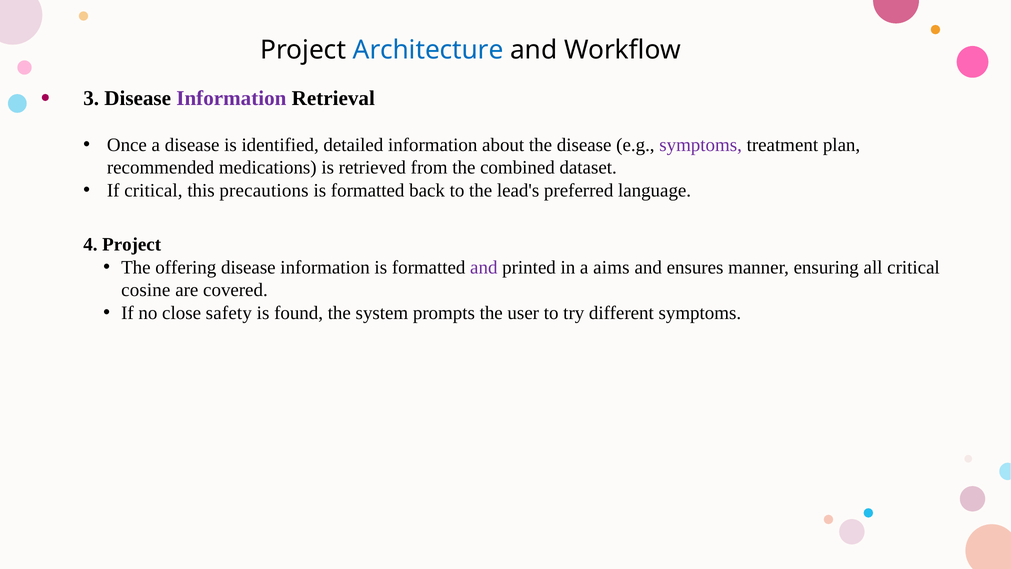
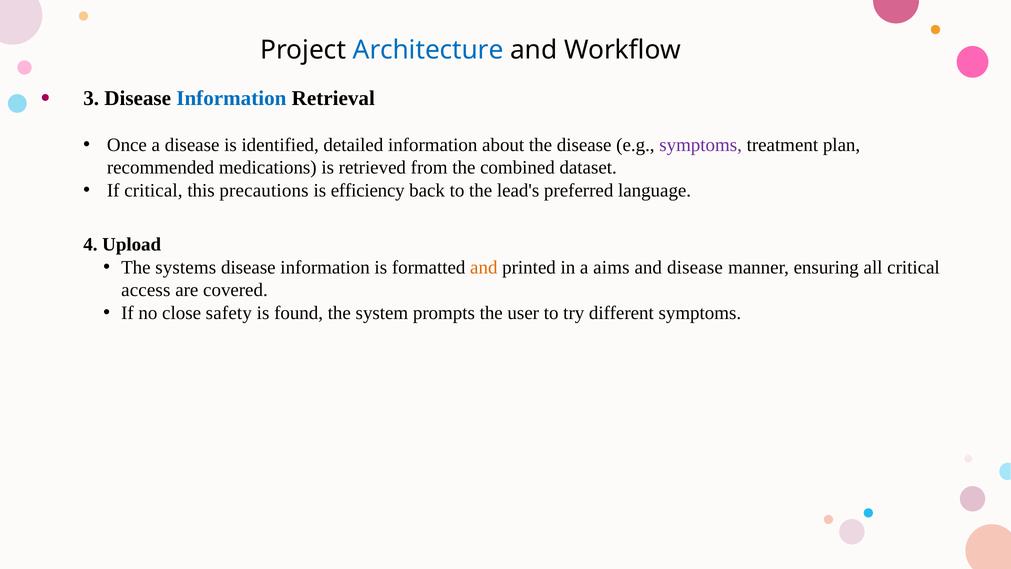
Information colour: purple -> blue (231, 98)
formatted: formatted -> efficiency (368, 190)
4 Project: Project -> Upload (132, 245)
offering: offering -> systems (186, 267)
and colour: purple -> orange (484, 267)
and ensures: ensures -> disease (695, 267)
cosine: cosine -> access (146, 290)
